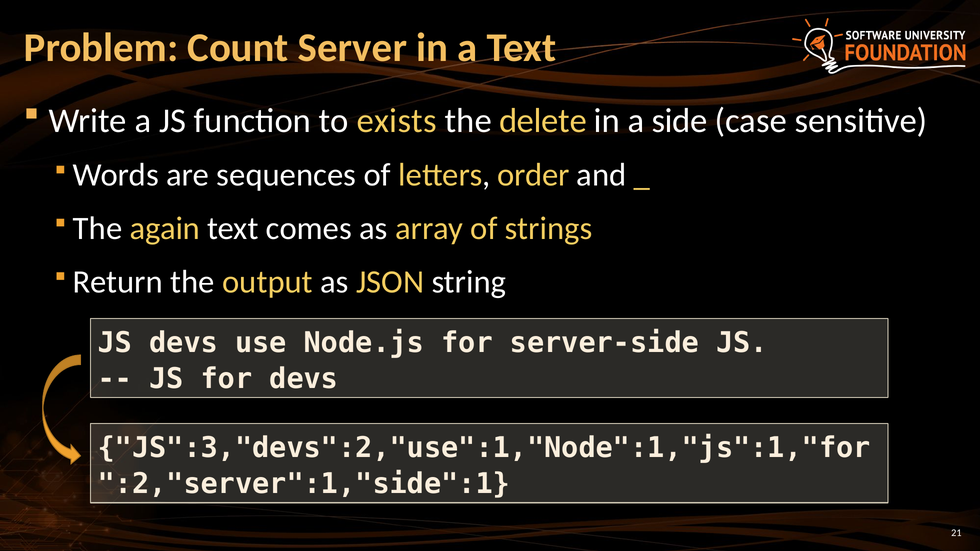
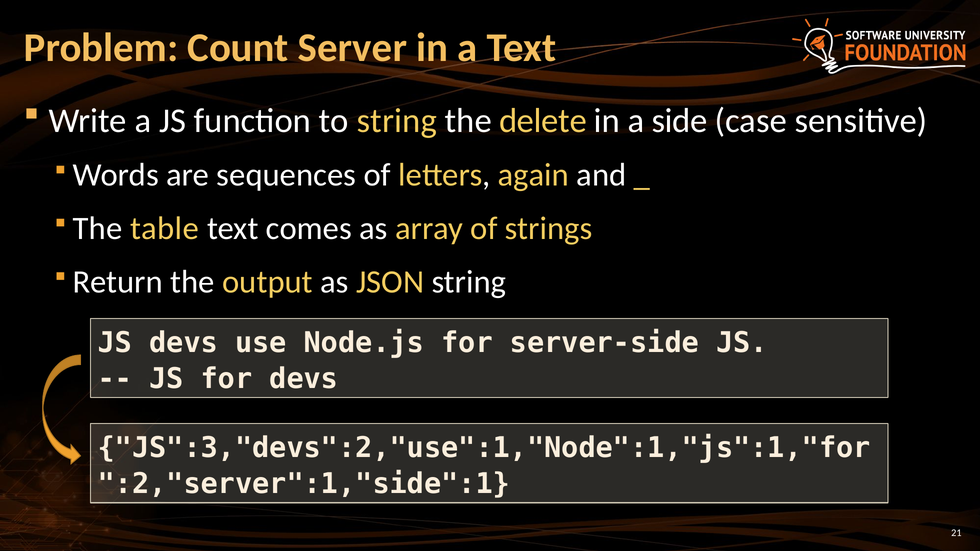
to exists: exists -> string (397, 121)
order: order -> again (533, 175)
again: again -> table (165, 229)
